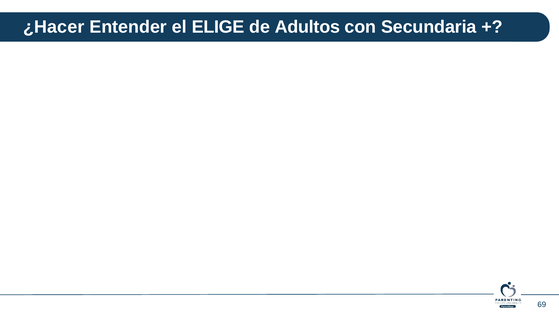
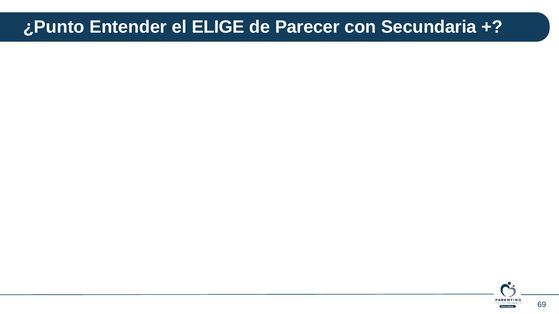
¿Hacer: ¿Hacer -> ¿Punto (54, 27)
Adultos: Adultos -> Parecer (307, 27)
